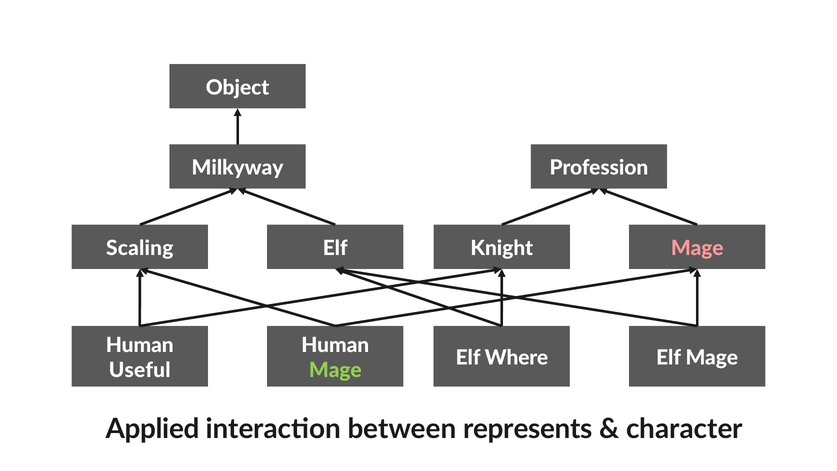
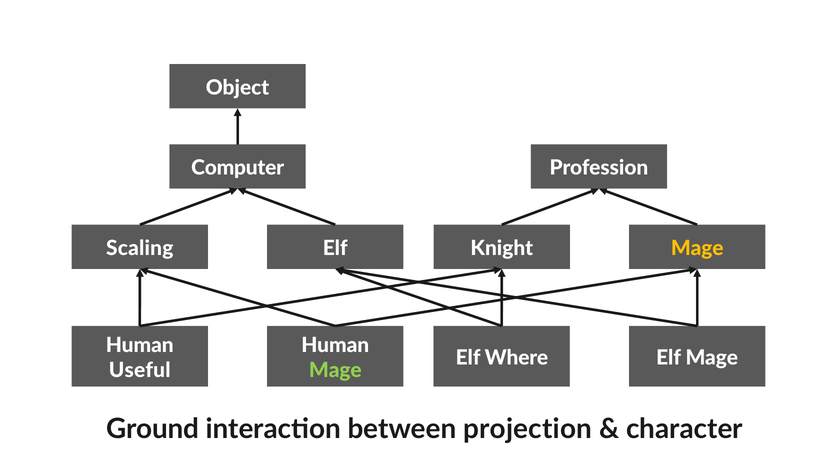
Milkyway: Milkyway -> Computer (238, 168)
Mage colour: pink -> yellow (697, 248)
Applied: Applied -> Ground (153, 429)
represents: represents -> projection (528, 429)
